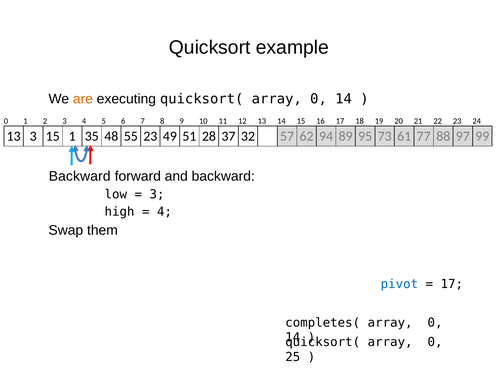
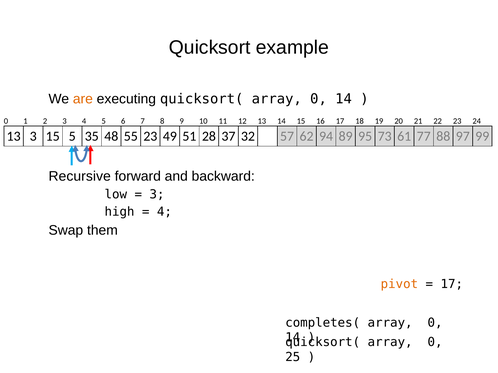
15 1: 1 -> 5 (72, 136)
Backward: Backward -> Recursive (80, 176)
pivot colour: blue -> orange (399, 284)
